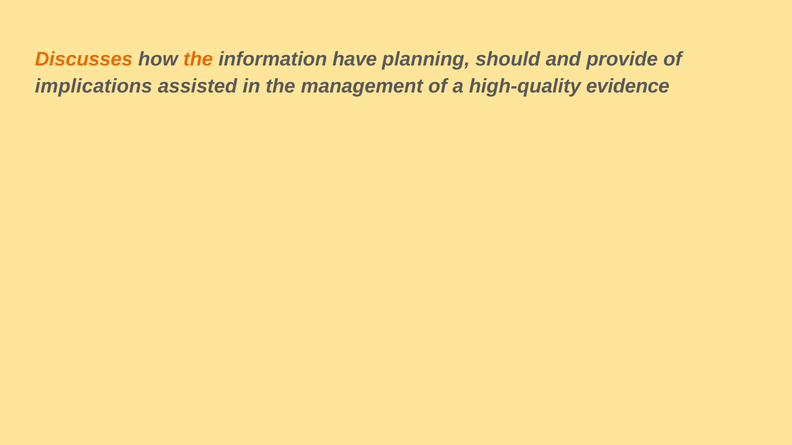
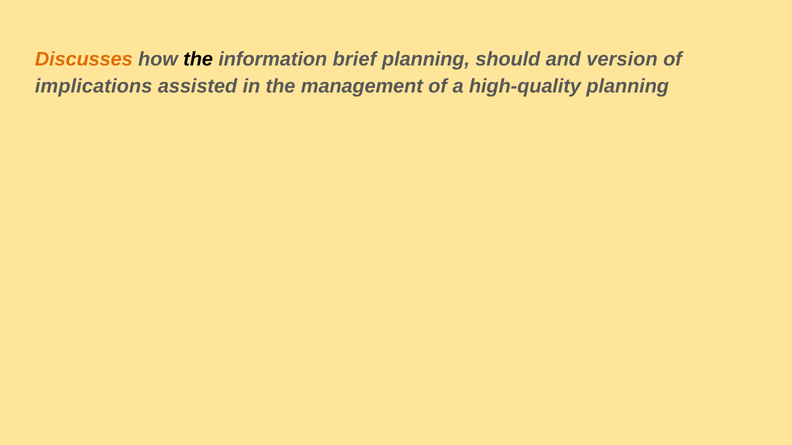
the colour: orange -> black (198, 59)
have: have -> brief (355, 59)
provide: provide -> version (622, 59)
high-quality evidence: evidence -> planning (628, 87)
